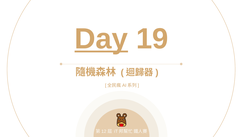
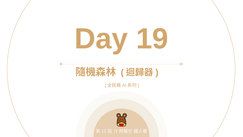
Day underline: present -> none (101, 39)
